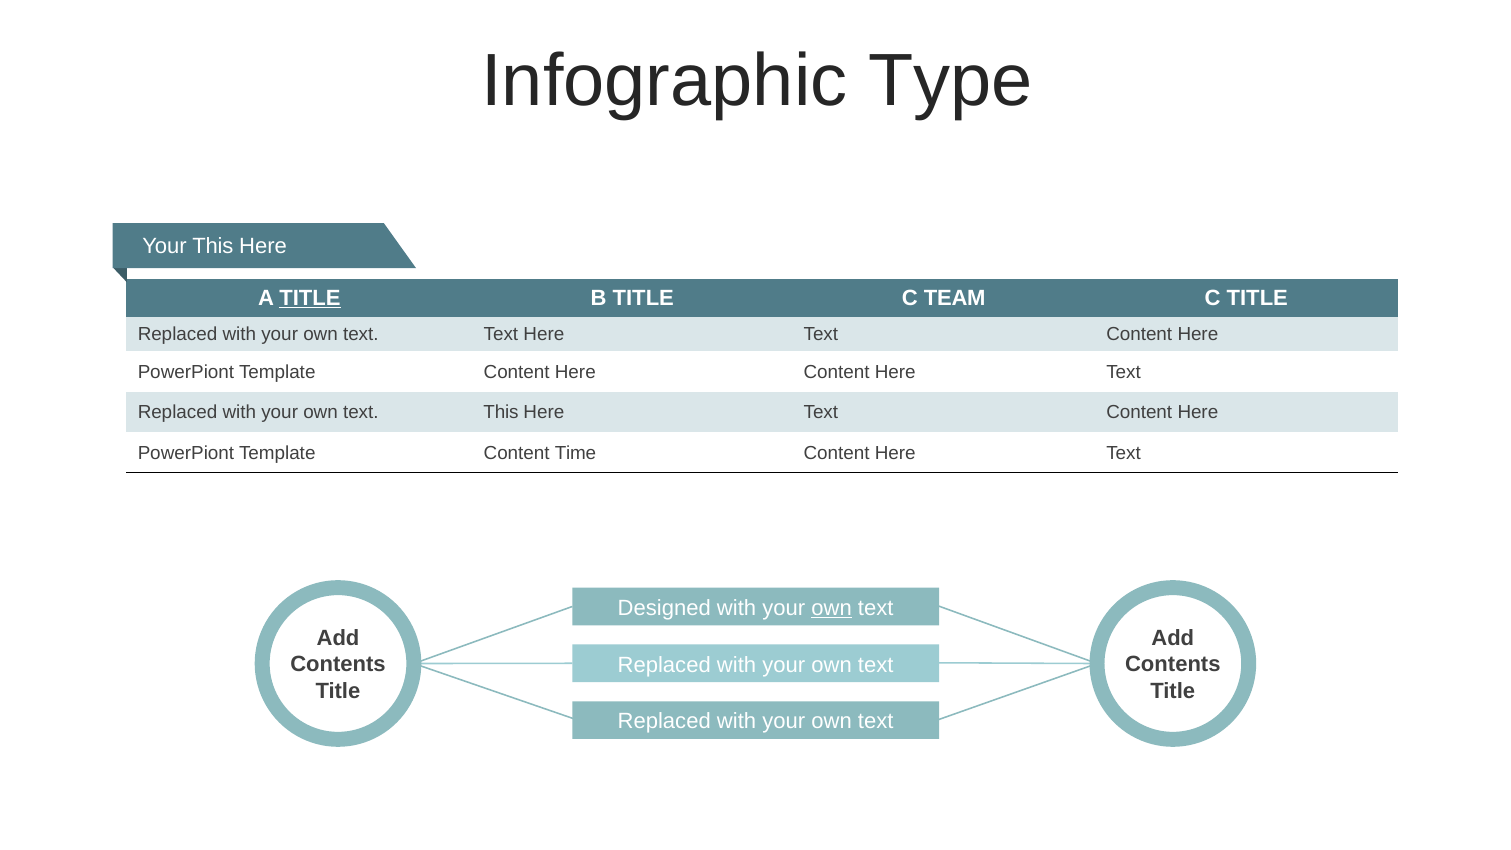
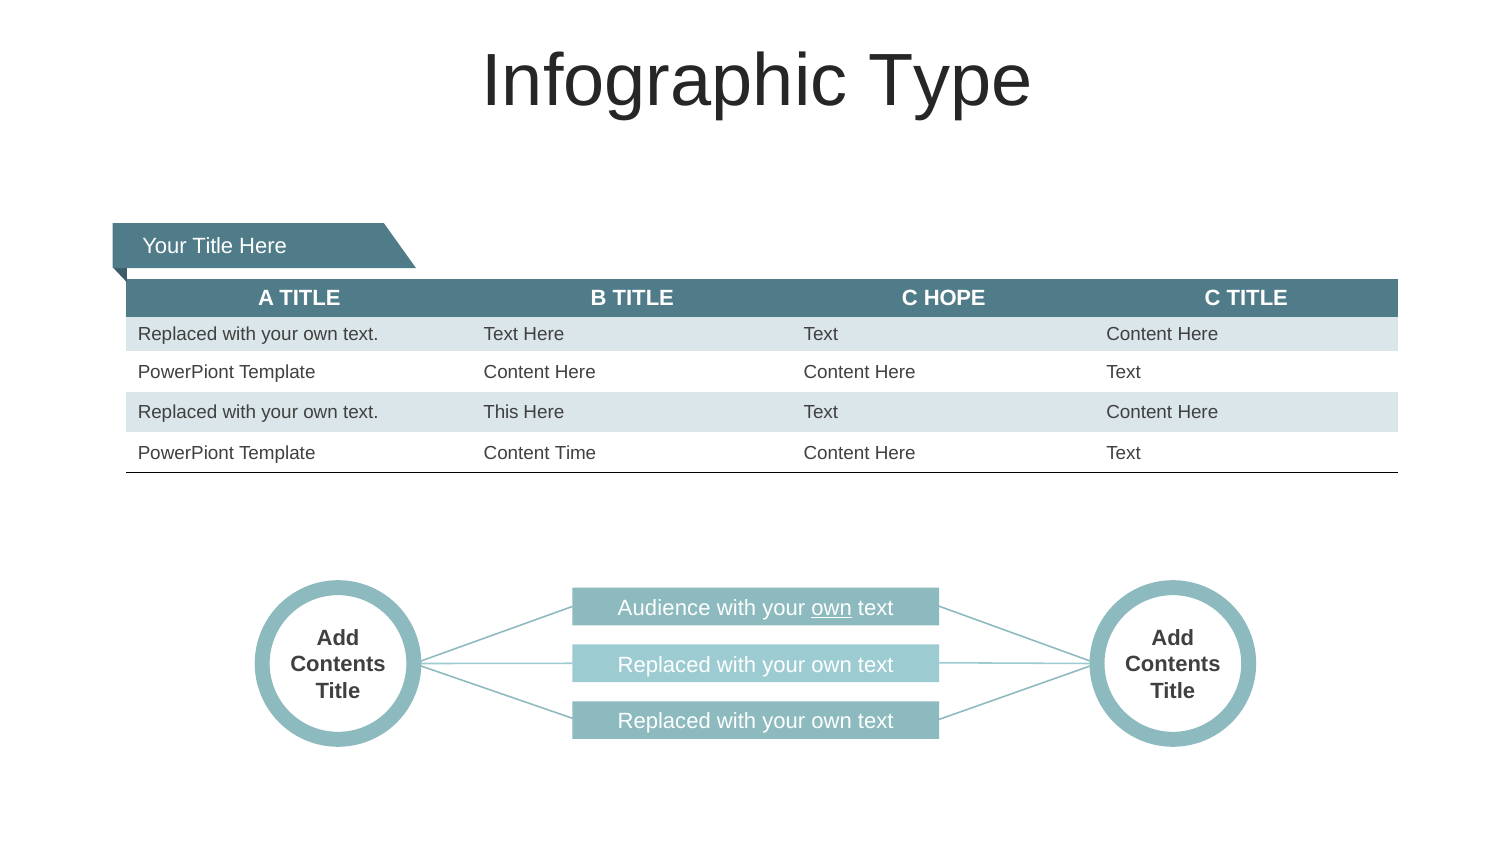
Your This: This -> Title (213, 246)
TITLE underline: present -> none (310, 298)
TEAM: TEAM -> HOPE (955, 298)
Designed: Designed -> Audience (664, 608)
